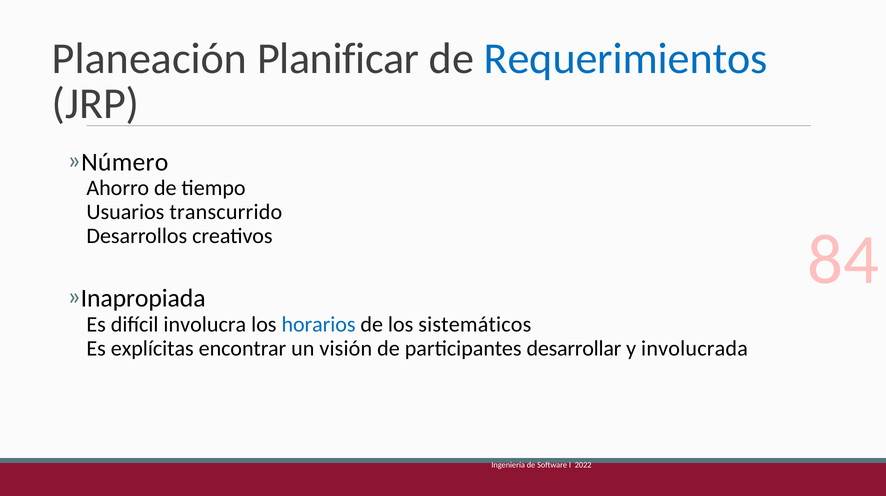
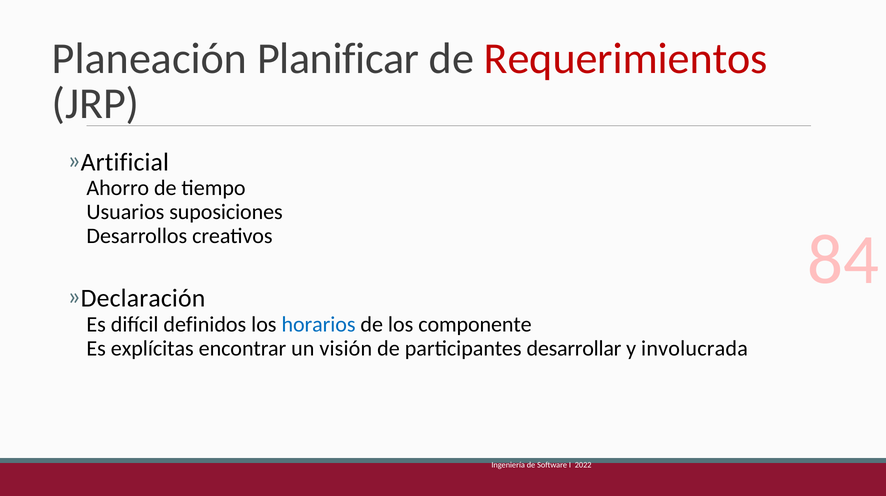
Requerimientos colour: blue -> red (626, 59)
Número: Número -> Artificial (125, 162)
transcurrido: transcurrido -> suposiciones (226, 212)
Inapropiada: Inapropiada -> Declaración (143, 299)
involucra: involucra -> definidos (205, 324)
sistemáticos: sistemáticos -> componente (475, 324)
